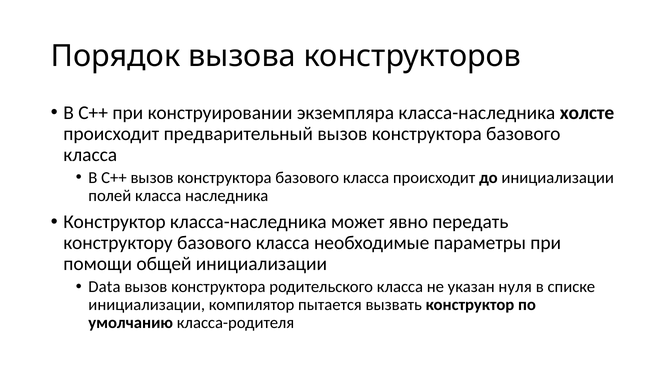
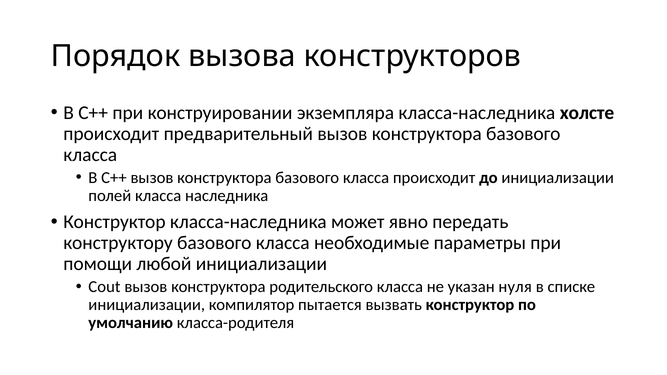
общей: общей -> любой (164, 264)
Data: Data -> Cout (104, 287)
